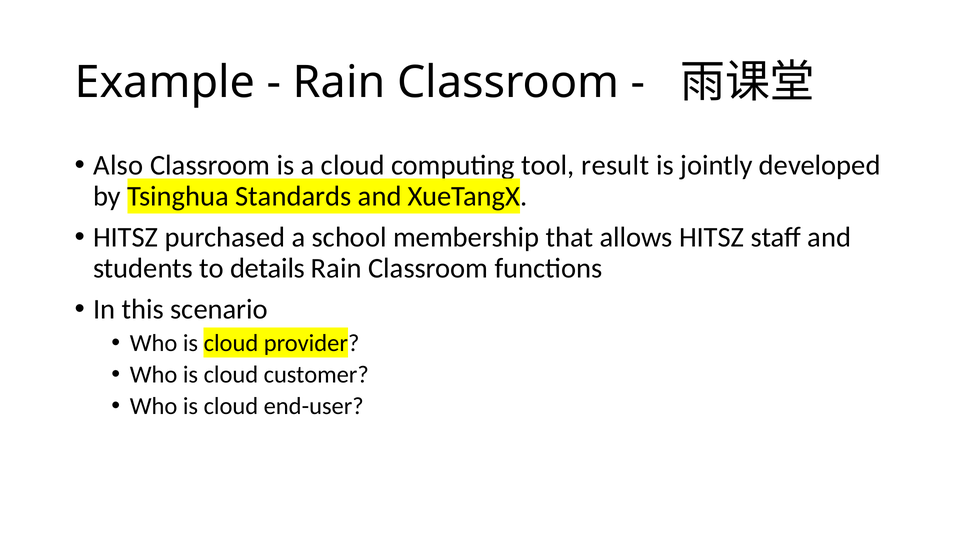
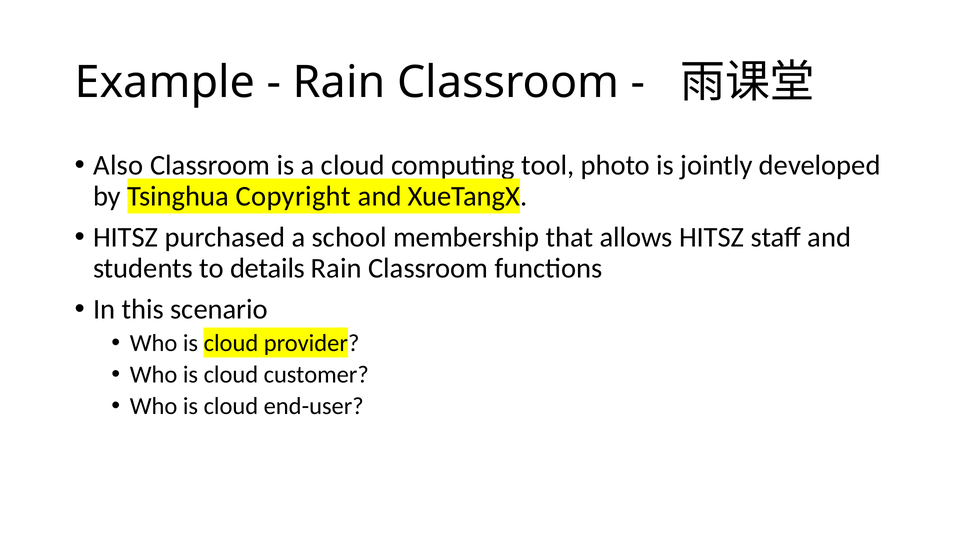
result: result -> photo (615, 166)
Standards: Standards -> Copyright (293, 196)
